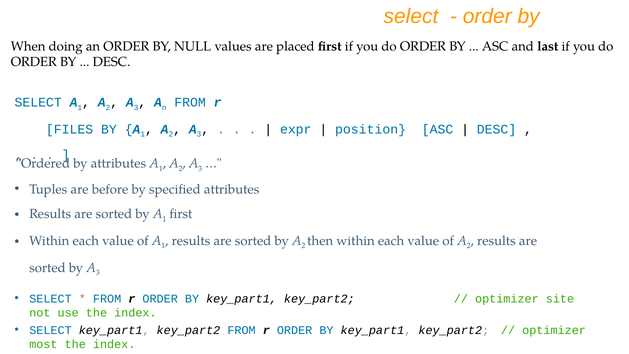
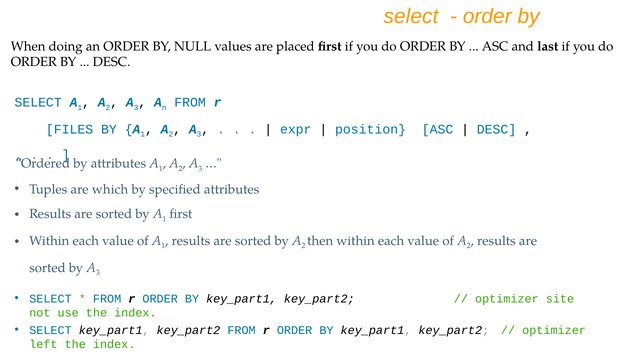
before: before -> which (110, 189)
most: most -> left (43, 344)
